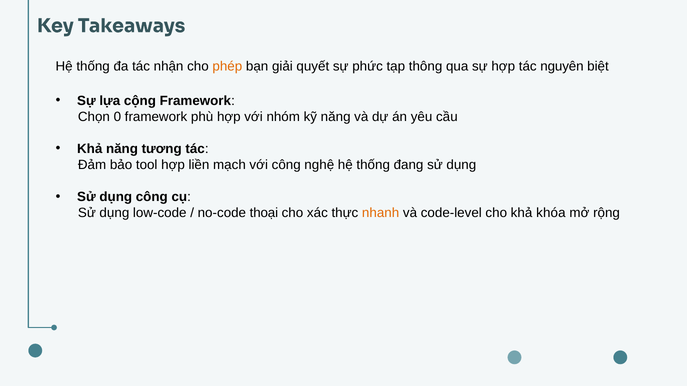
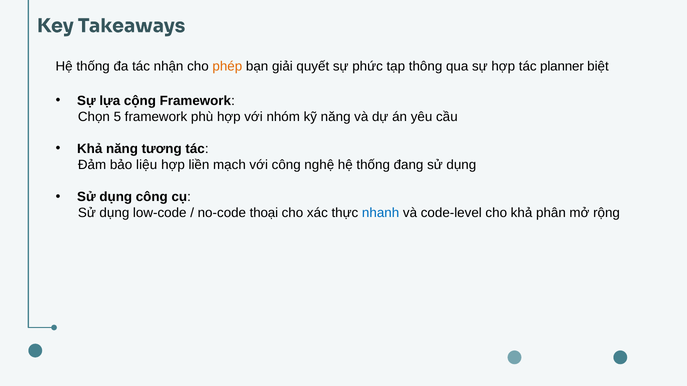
nguyên: nguyên -> planner (562, 66)
0: 0 -> 5 (117, 117)
tool: tool -> liệu (147, 165)
nhanh colour: orange -> blue (381, 213)
khóa: khóa -> phân (551, 213)
